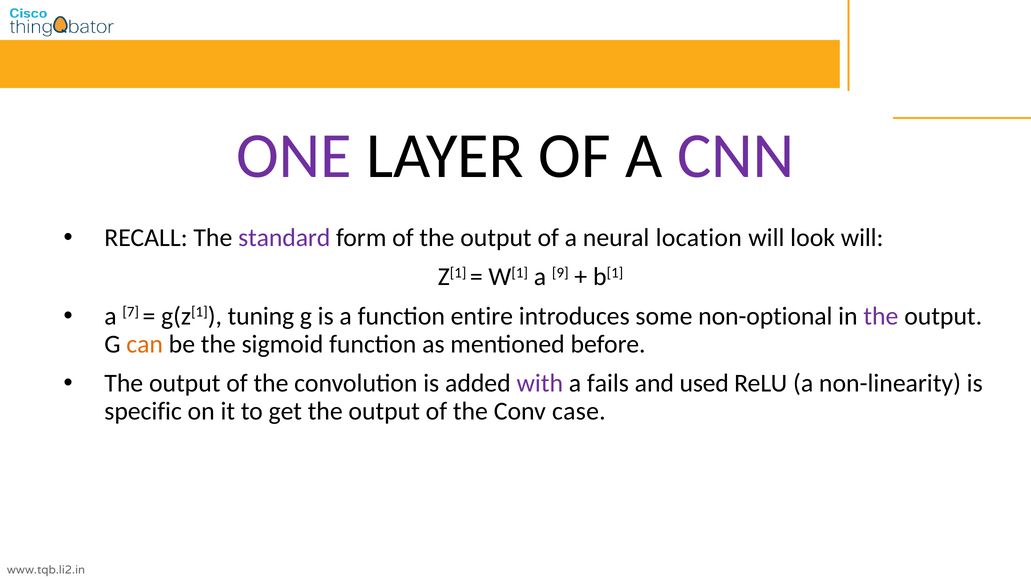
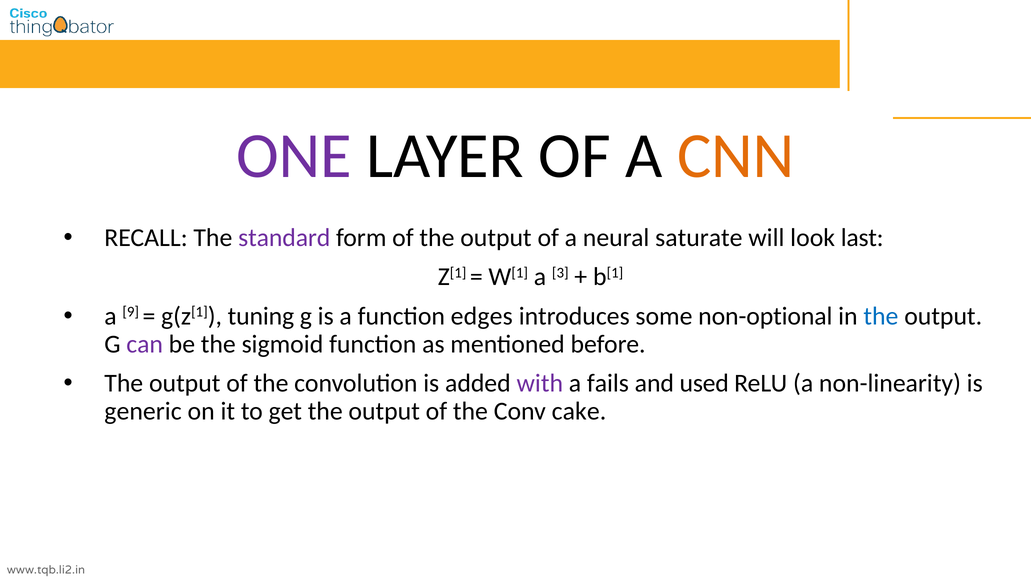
CNN colour: purple -> orange (736, 156)
location: location -> saturate (699, 238)
look will: will -> last (862, 238)
9: 9 -> 3 (560, 273)
7: 7 -> 9 (131, 312)
entire: entire -> edges (482, 316)
the colour: purple -> blue (881, 316)
can colour: orange -> purple (145, 344)
specific: specific -> generic (143, 411)
case: case -> cake (579, 411)
